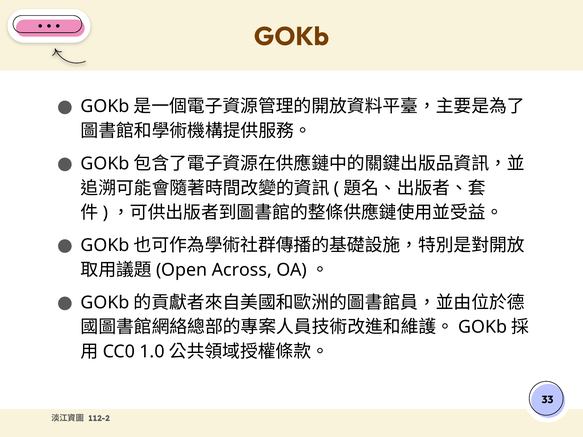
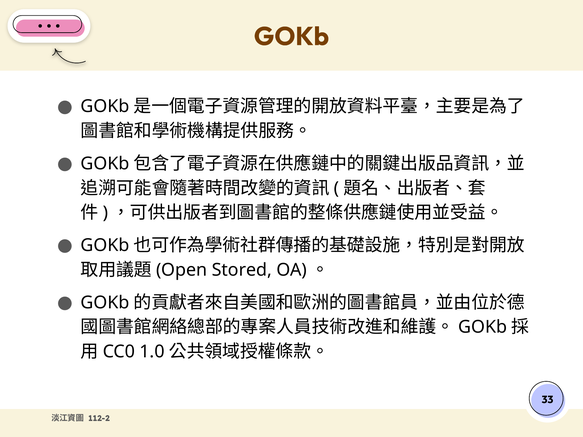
Across: Across -> Stored (242, 270)
